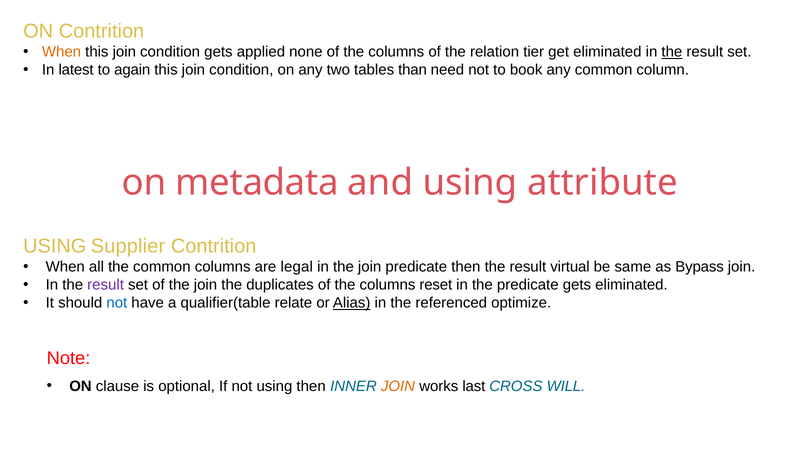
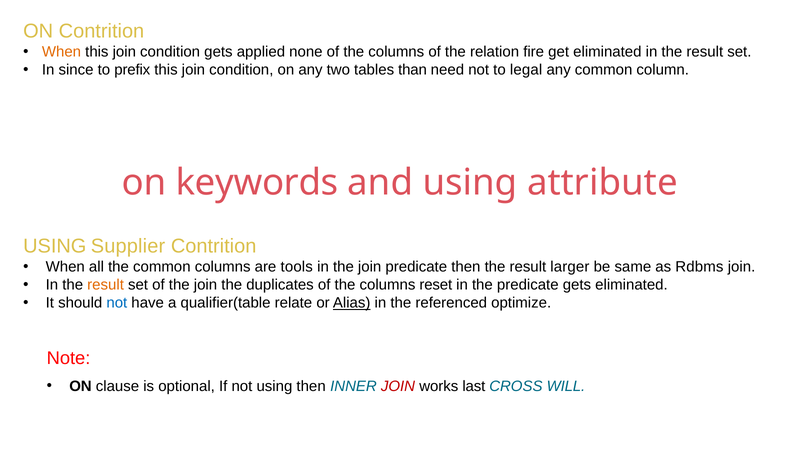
tier: tier -> fire (534, 52)
the underline: present -> none (672, 52)
latest: latest -> since (76, 70)
again: again -> prefix (132, 70)
book: book -> legal (526, 70)
metadata: metadata -> keywords (257, 182)
legal: legal -> tools (297, 267)
virtual: virtual -> larger (570, 267)
Bypass: Bypass -> Rdbms (699, 267)
result colour: purple -> orange (106, 285)
JOIN colour: orange -> red (398, 386)
